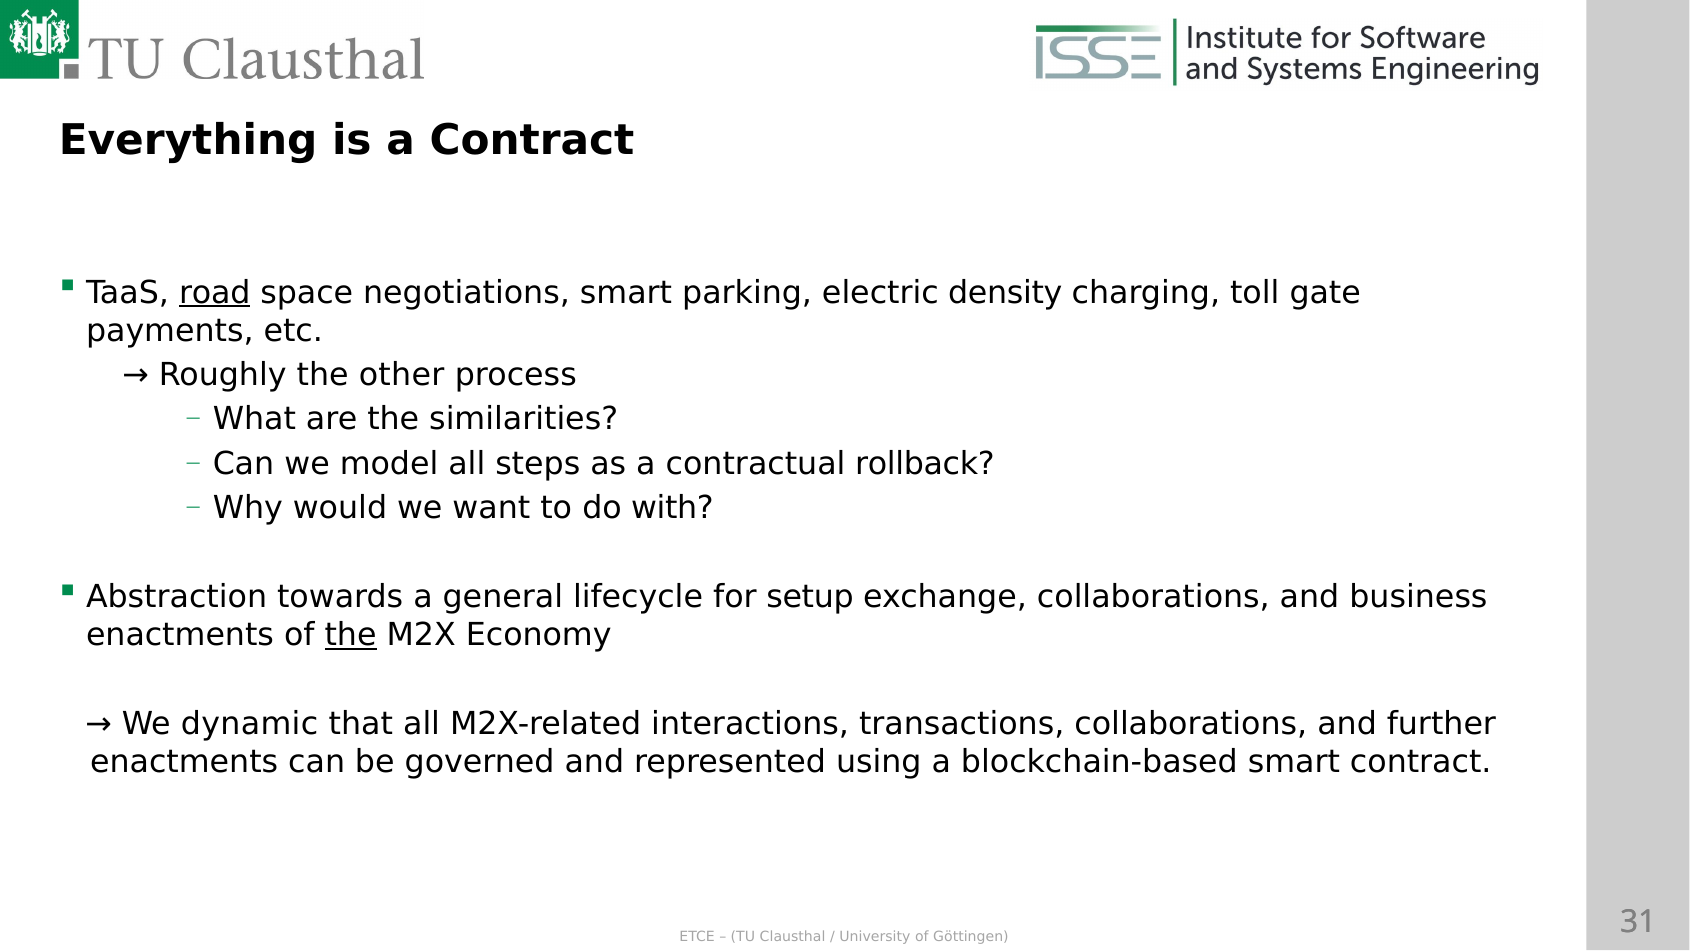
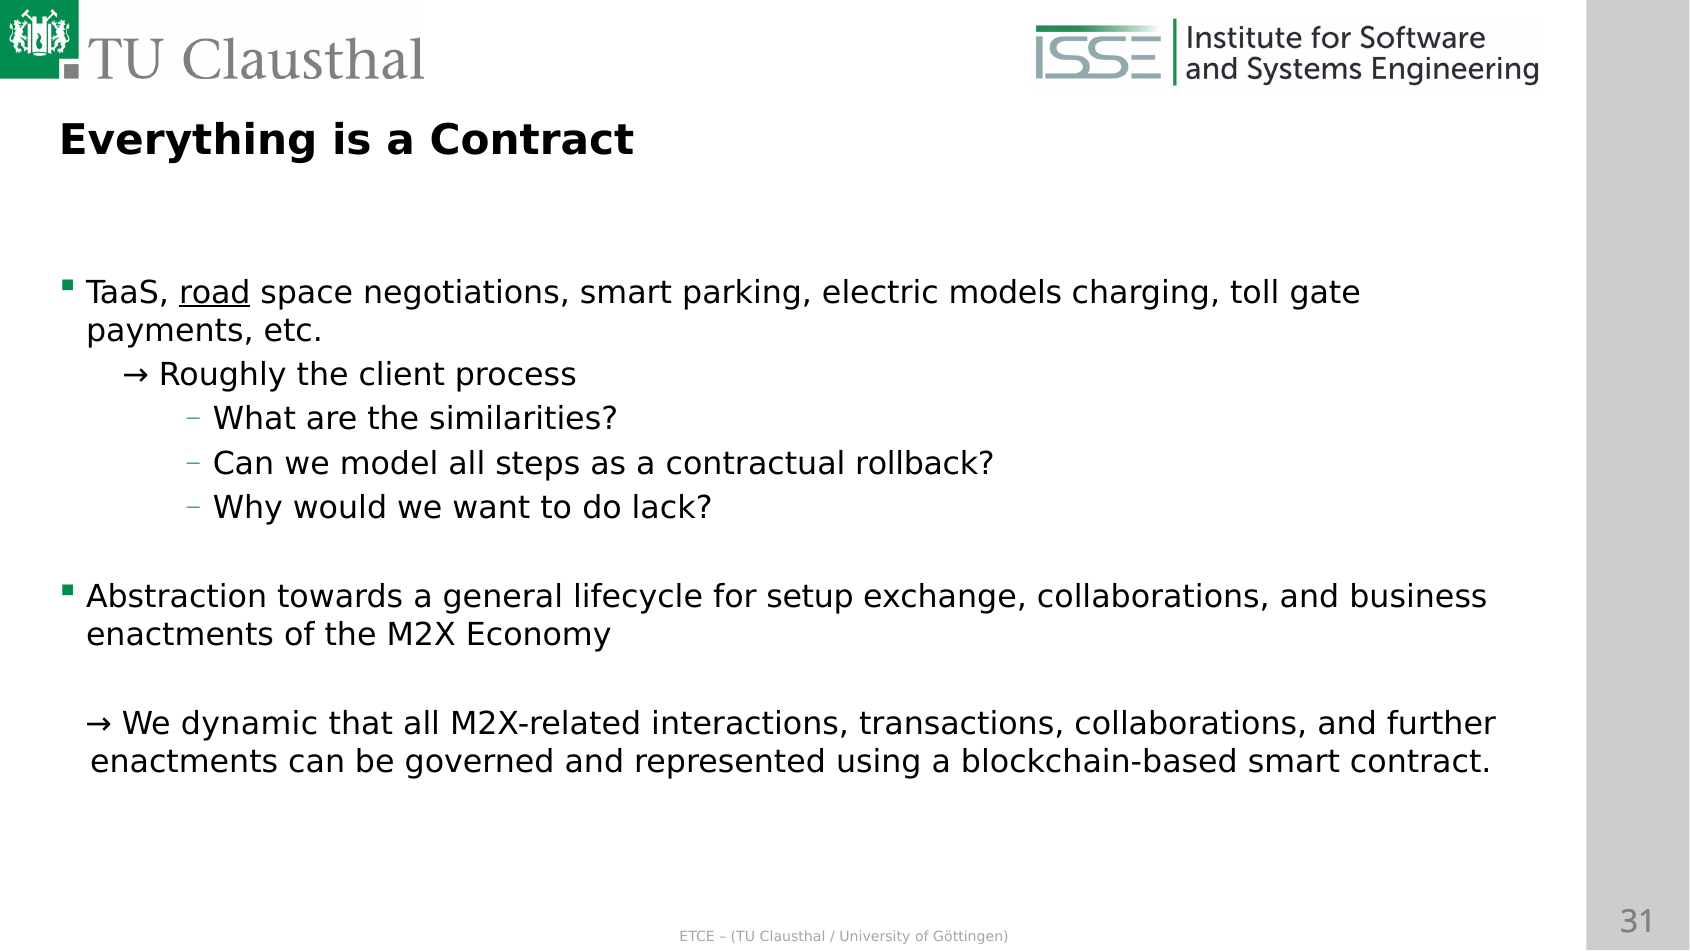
density: density -> models (1005, 293)
other: other -> client (402, 375)
with: with -> lack (672, 508)
the underline: present -> none (351, 635)
